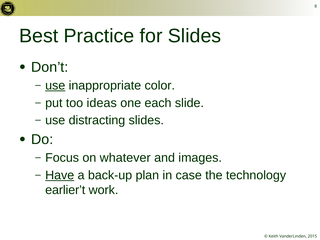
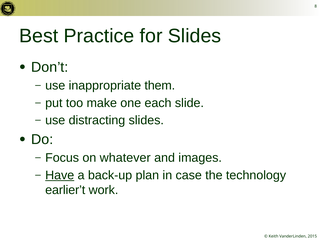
use underline: present -> none (55, 86)
color: color -> them (160, 86)
ideas: ideas -> make (102, 103)
